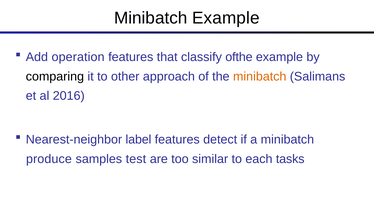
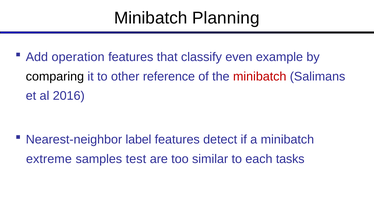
Minibatch Example: Example -> Planning (226, 18)
ofthe: ofthe -> even (239, 57)
approach: approach -> reference (169, 77)
minibatch colour: orange -> red (260, 77)
produce: produce -> extreme (49, 159)
